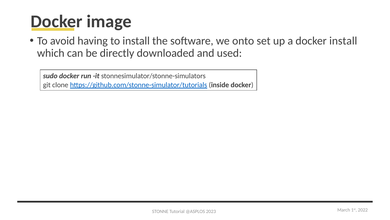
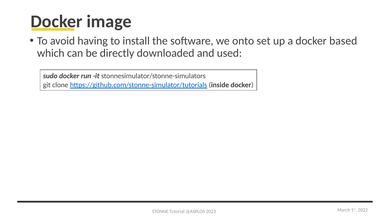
docker install: install -> based (343, 41)
